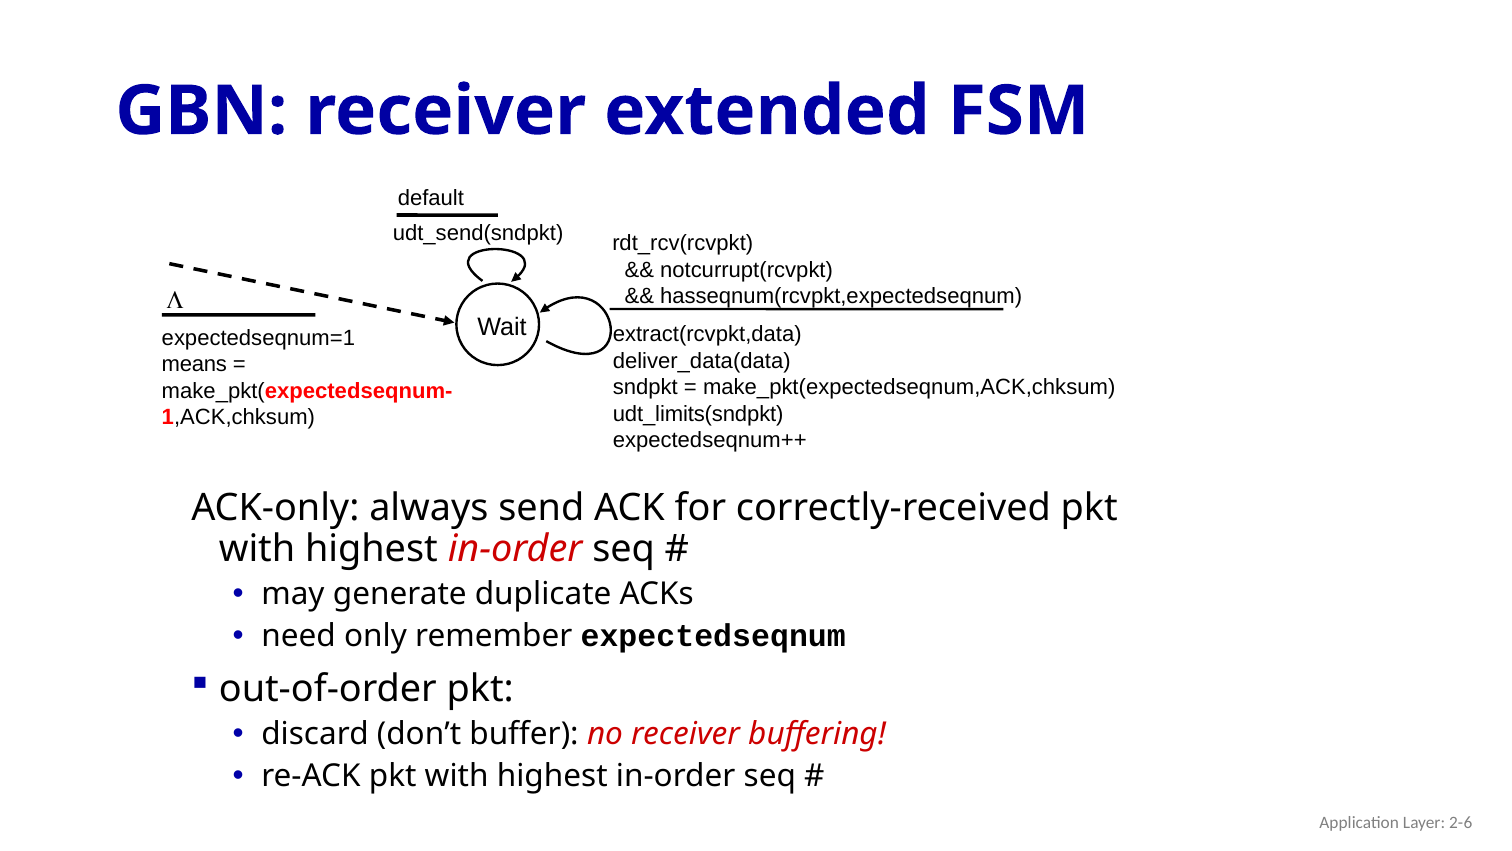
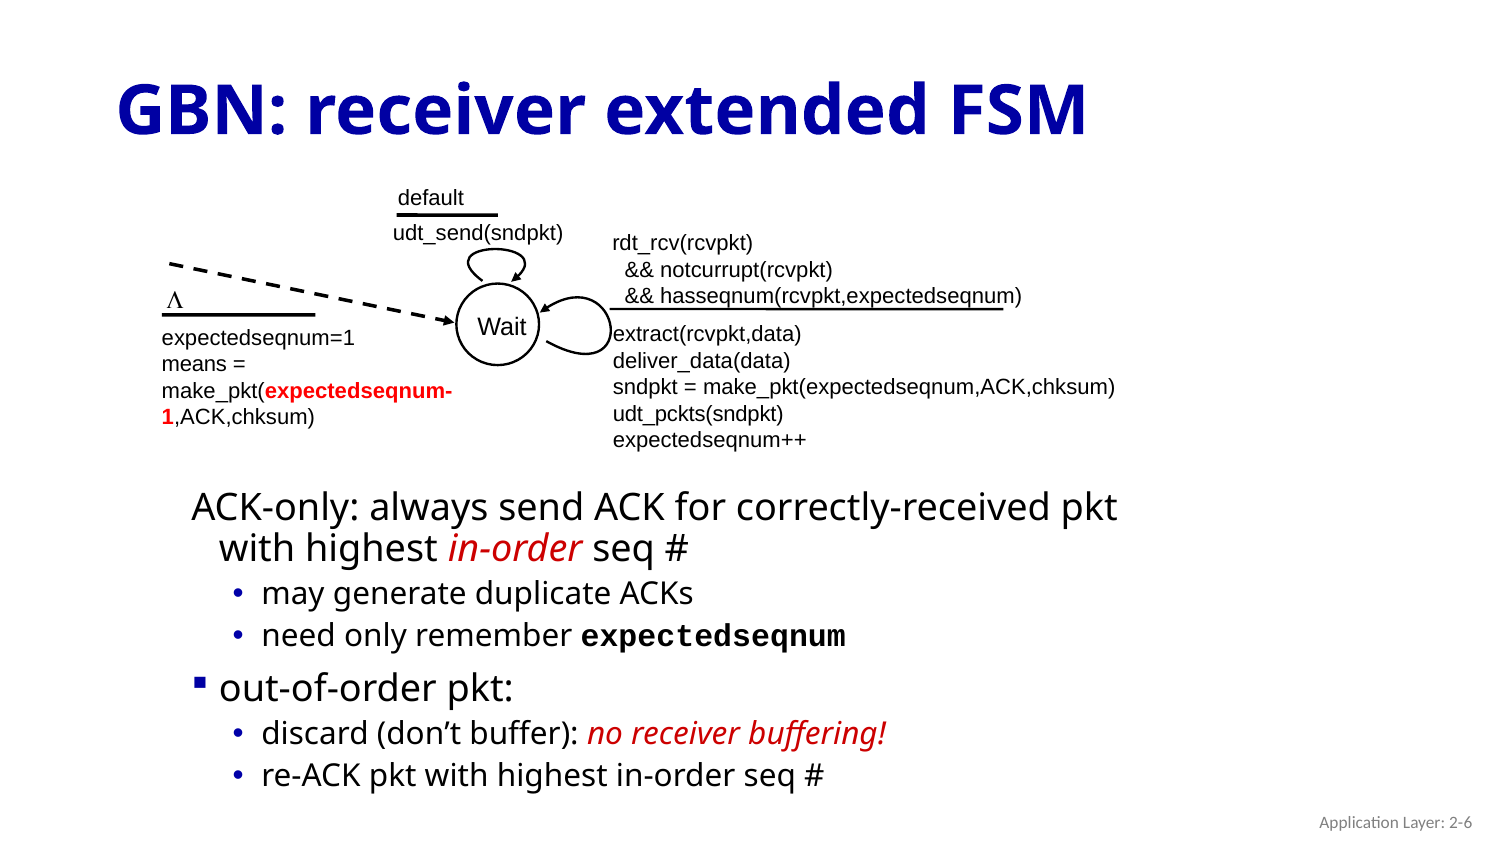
udt_limits(sndpkt: udt_limits(sndpkt -> udt_pckts(sndpkt (698, 414)
